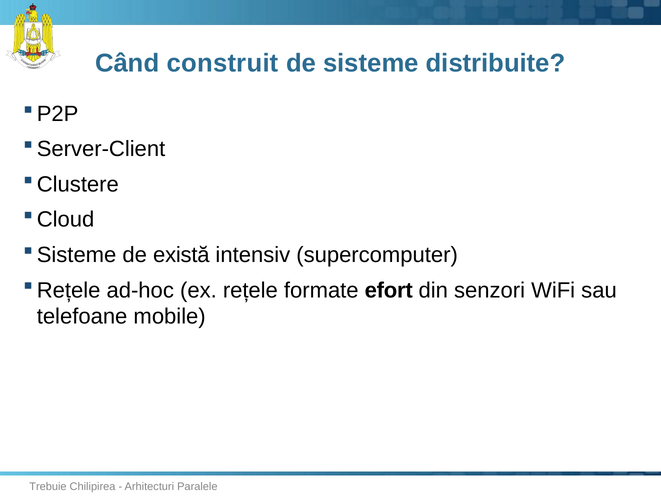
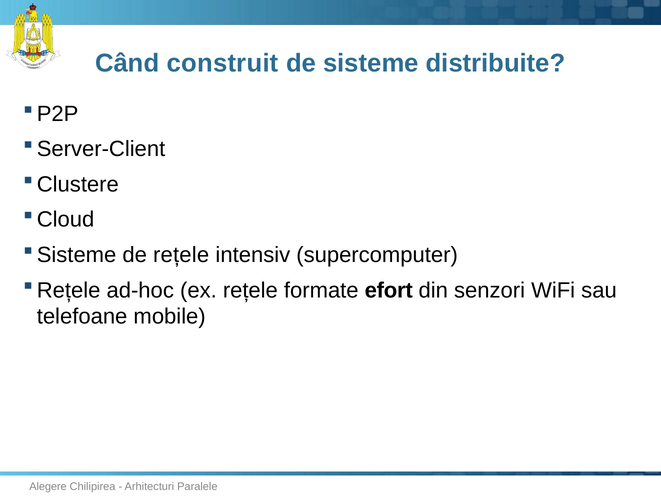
de există: există -> rețele (181, 255)
Trebuie: Trebuie -> Alegere (48, 487)
